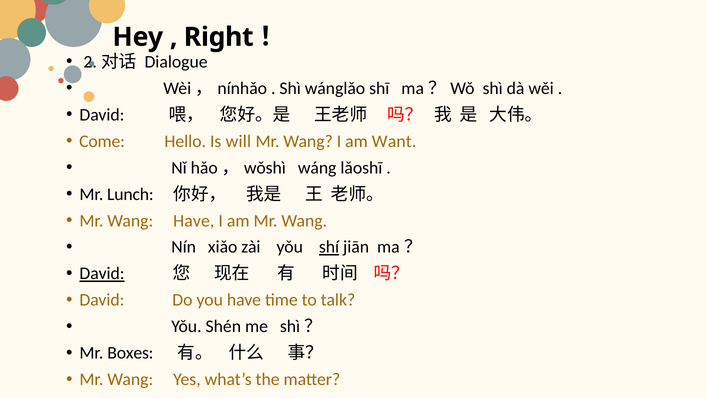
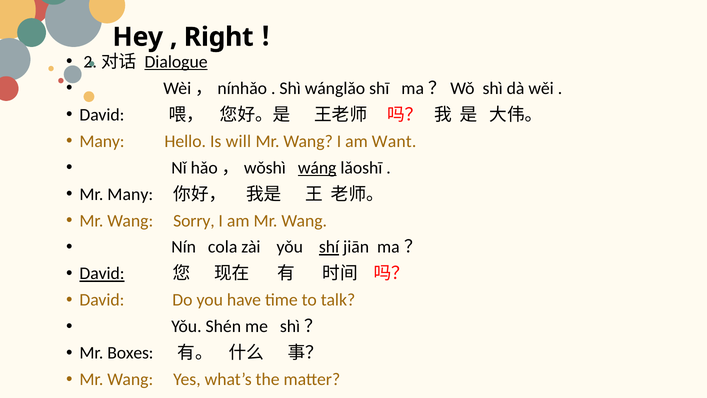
Dialogue underline: none -> present (176, 62)
Come: Come -> Many (102, 141)
wáng underline: none -> present (317, 168)
Mr Lunch: Lunch -> Many (130, 194)
Wang Have: Have -> Sorry (194, 221)
xiǎo: xiǎo -> cola (223, 247)
